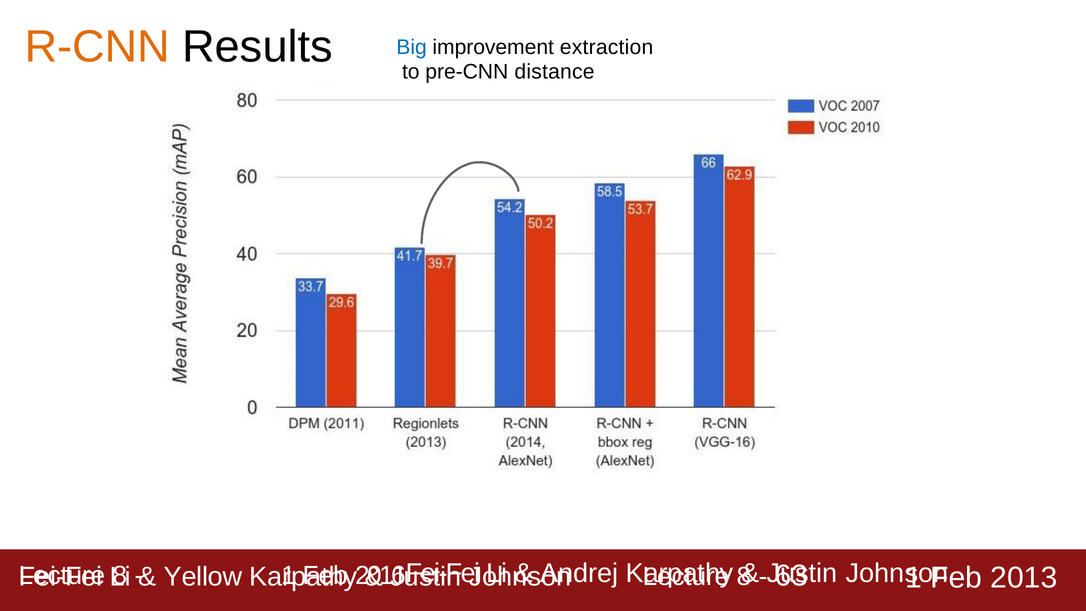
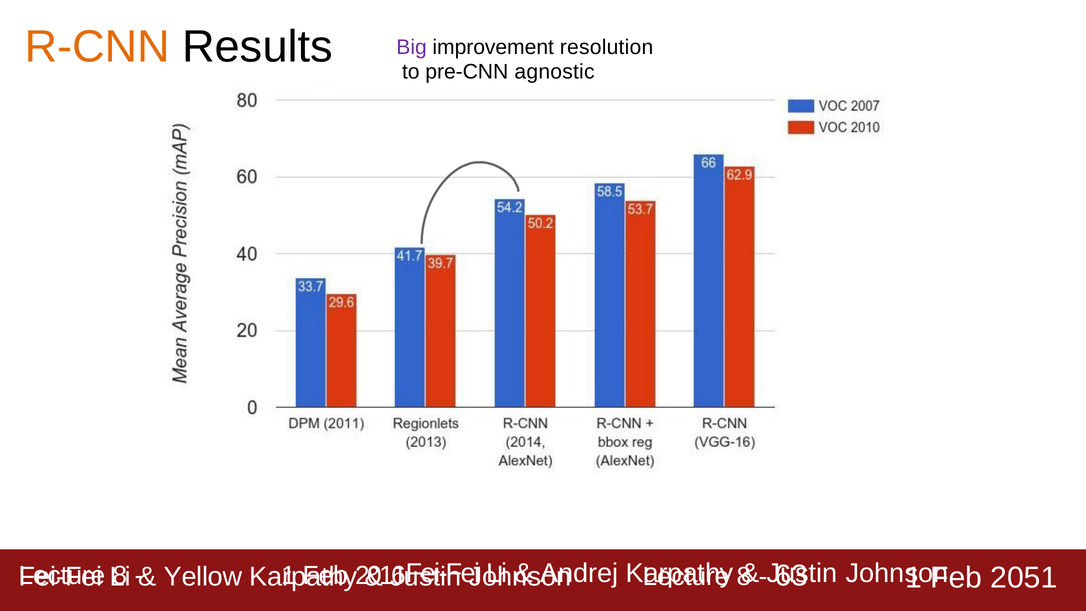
Big colour: blue -> purple (412, 47)
extraction: extraction -> resolution (607, 47)
distance: distance -> agnostic (555, 72)
2013: 2013 -> 2051 (1024, 578)
